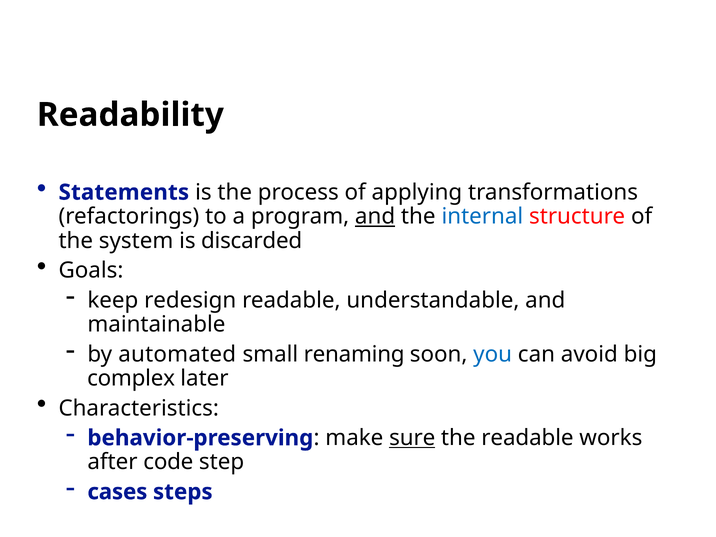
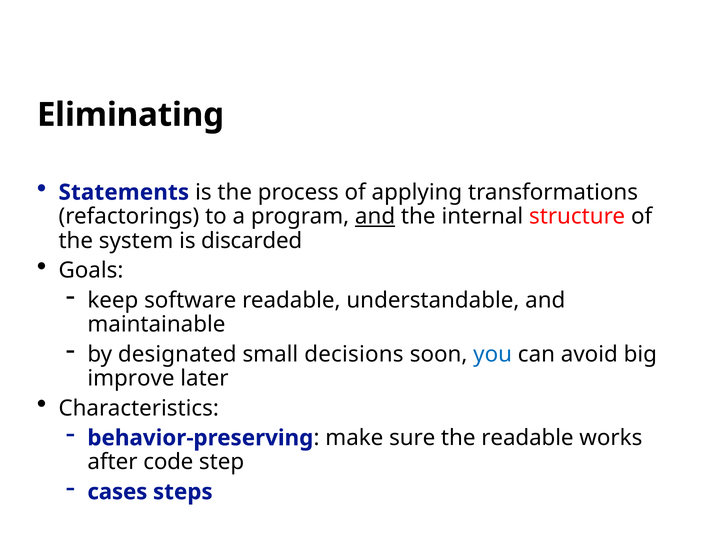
Readability: Readability -> Eliminating (130, 115)
internal colour: blue -> black (482, 217)
redesign: redesign -> software (190, 300)
automated: automated -> designated (177, 354)
renaming: renaming -> decisions (354, 354)
complex: complex -> improve (131, 378)
sure underline: present -> none (412, 438)
